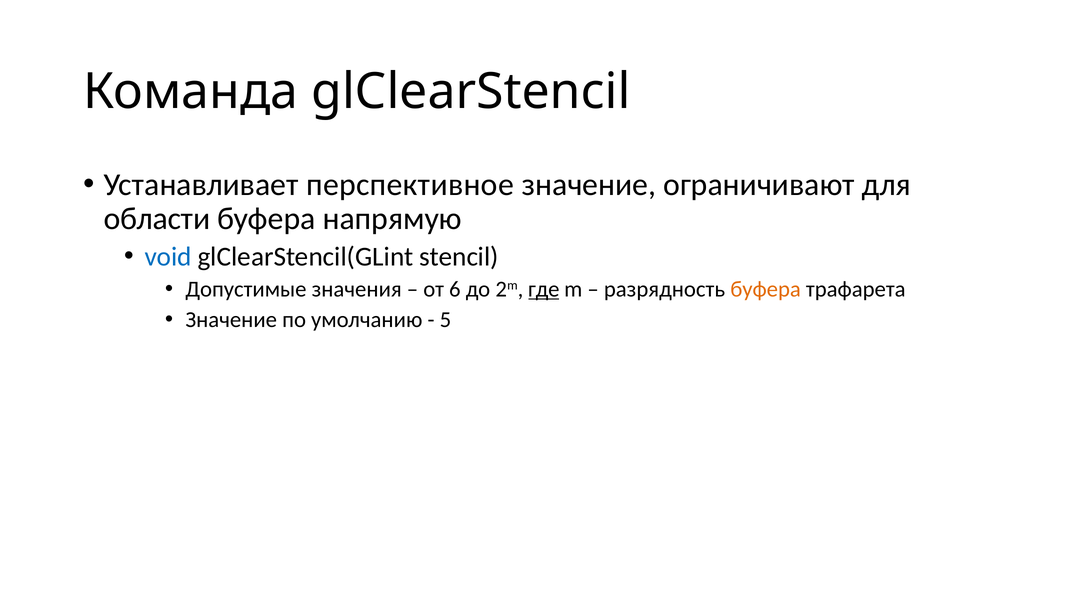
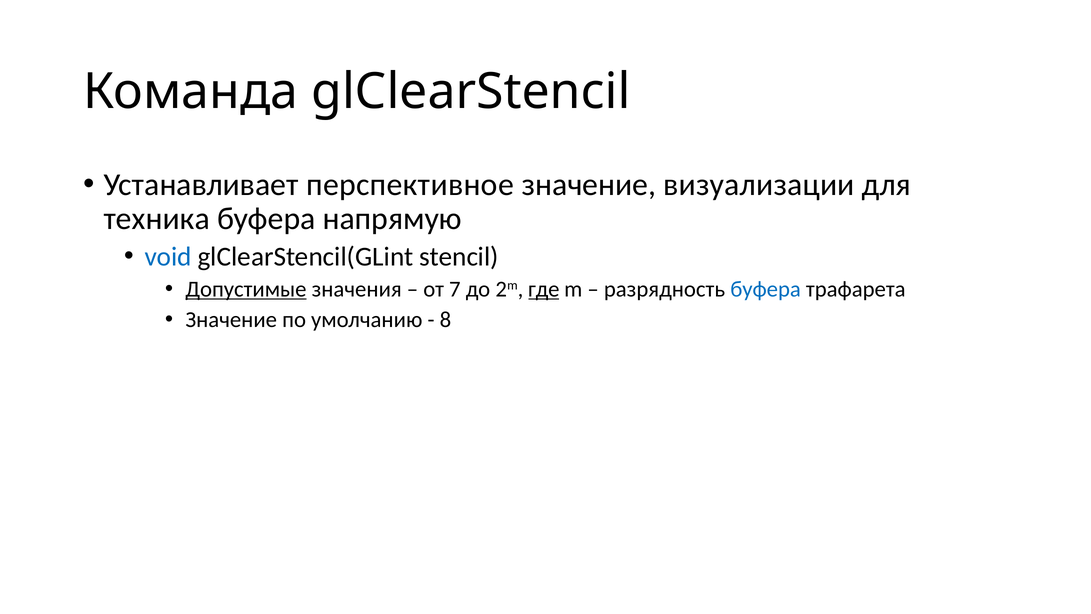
ограничивают: ограничивают -> визуализации (759, 184)
области: области -> техника (157, 219)
Допустимые underline: none -> present (246, 289)
6: 6 -> 7 (455, 289)
буфера colour: orange -> blue (766, 289)
5: 5 -> 8 (445, 319)
